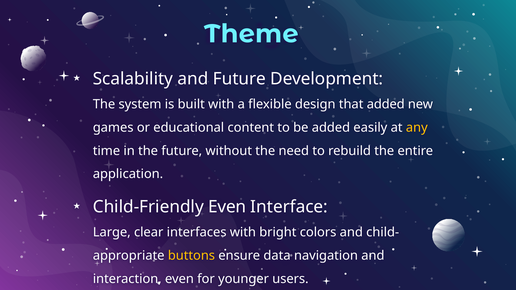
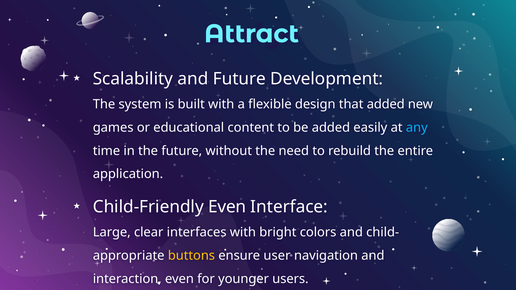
Theme: Theme -> Attract (252, 34)
any colour: yellow -> light blue (417, 128)
data: data -> user (277, 256)
